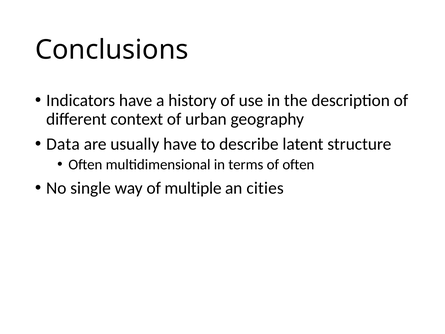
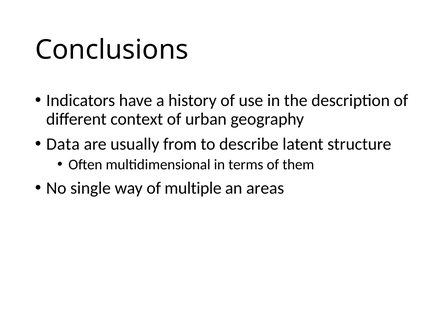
usually have: have -> from (180, 144)
of often: often -> them (298, 164)
cities: cities -> areas (265, 188)
